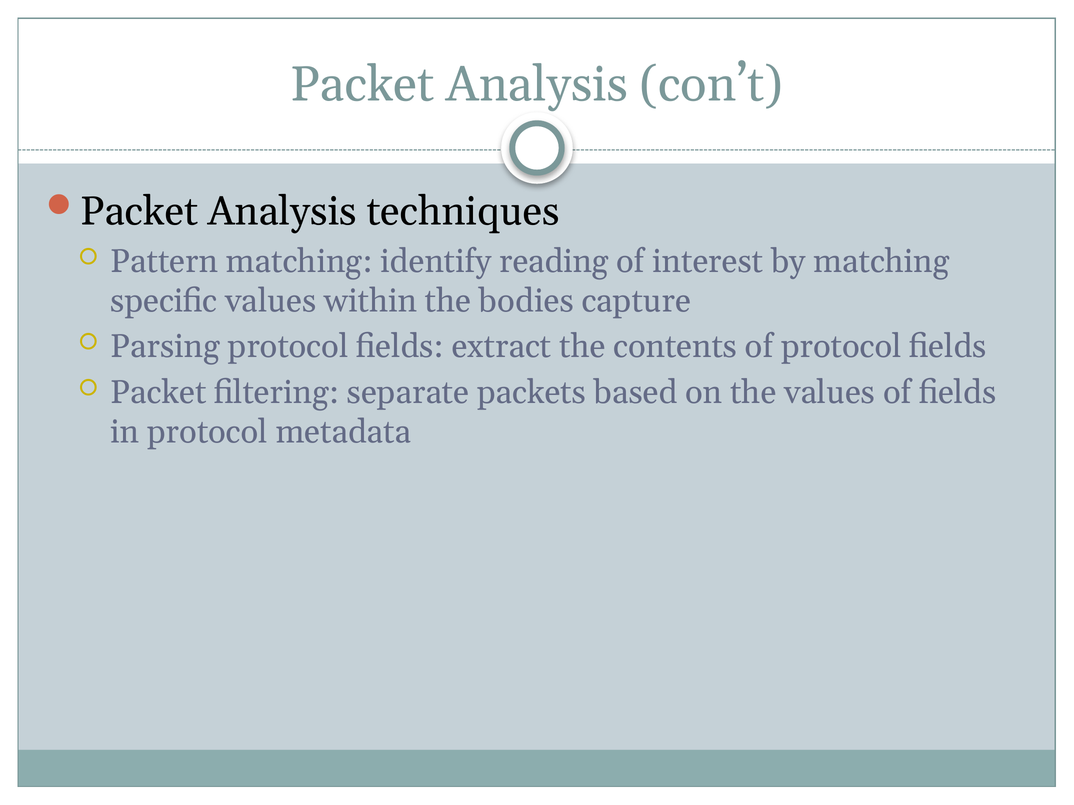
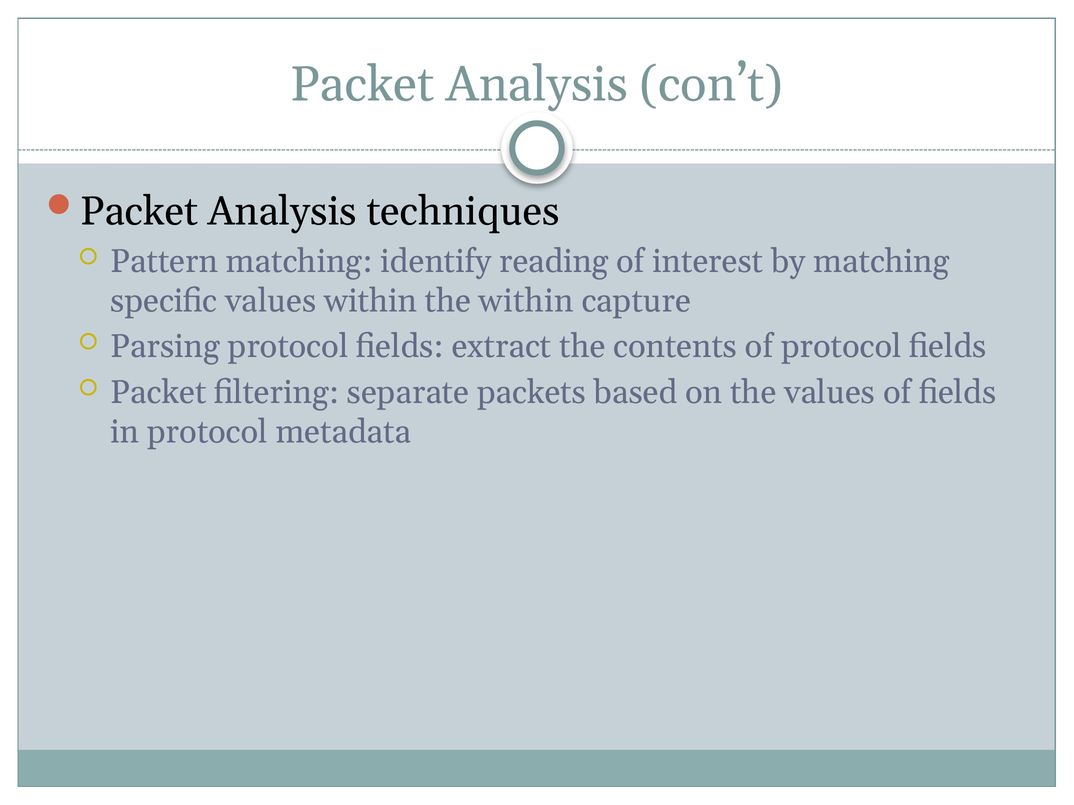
the bodies: bodies -> within (526, 301)
